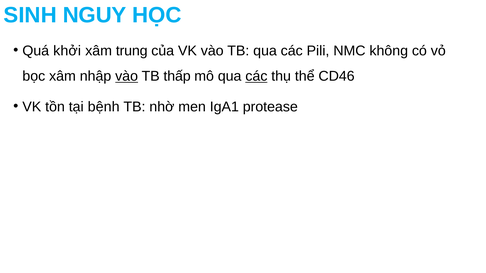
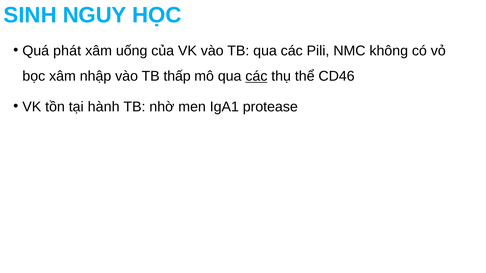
khởi: khởi -> phát (67, 51)
trung: trung -> uống (132, 51)
vào underline: present -> none (127, 76)
bệnh: bệnh -> hành (104, 107)
